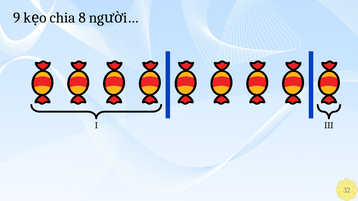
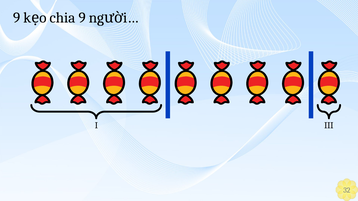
chia 8: 8 -> 9 (82, 18)
